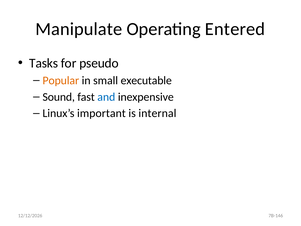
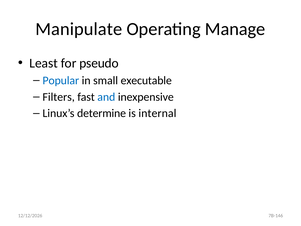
Entered: Entered -> Manage (235, 29)
Tasks: Tasks -> Least (44, 63)
Popular colour: orange -> blue (61, 80)
Sound: Sound -> Filters (59, 97)
important: important -> determine (102, 113)
